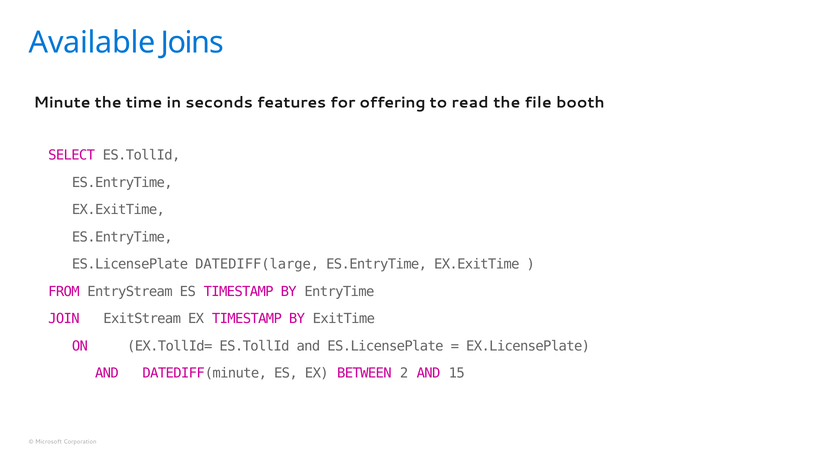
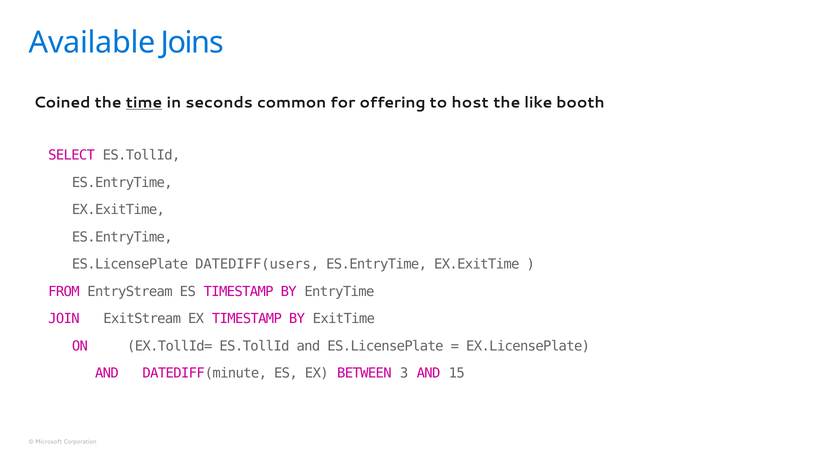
Minute: Minute -> Coined (62, 103)
time underline: none -> present (144, 103)
features: features -> common (292, 103)
read: read -> host (470, 103)
file: file -> like (538, 103)
DATEDIFF(large: DATEDIFF(large -> DATEDIFF(users (257, 264)
2: 2 -> 3 (404, 373)
